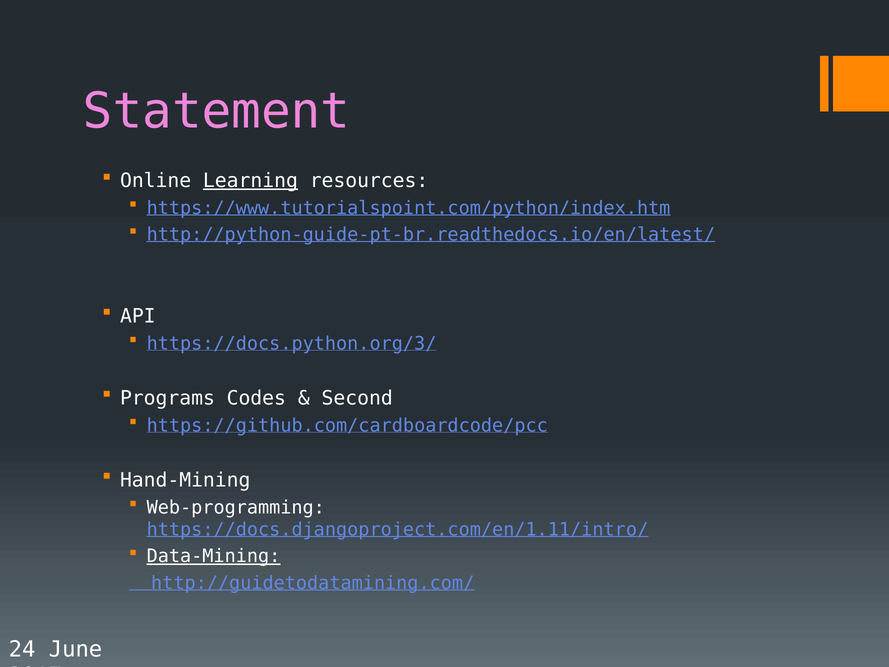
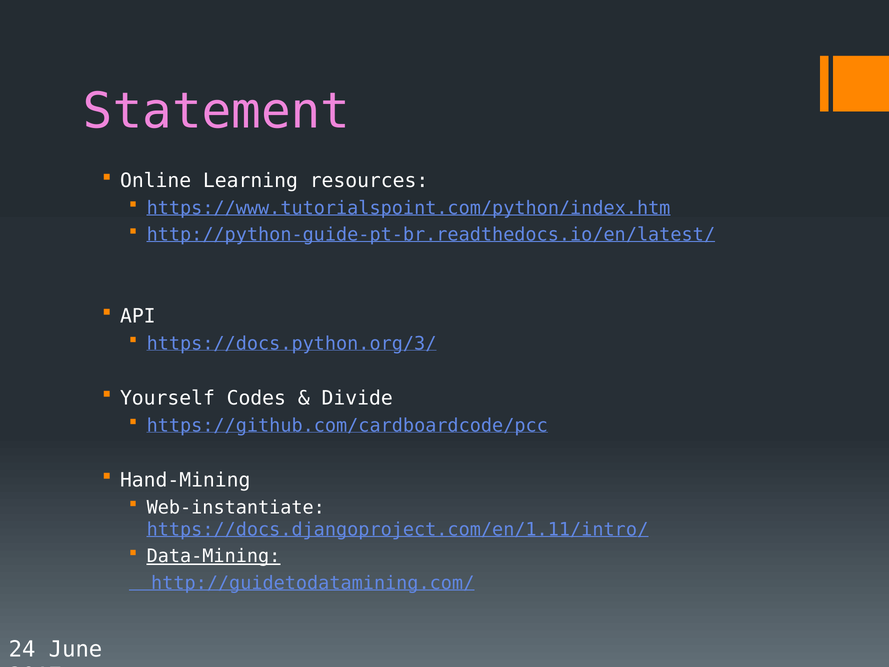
Learning underline: present -> none (250, 181)
Programs: Programs -> Yourself (167, 398)
Second: Second -> Divide (357, 398)
Web-programming: Web-programming -> Web-instantiate (236, 507)
